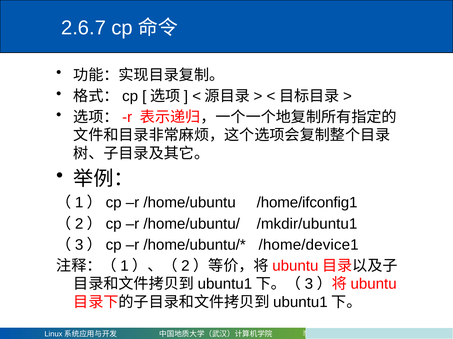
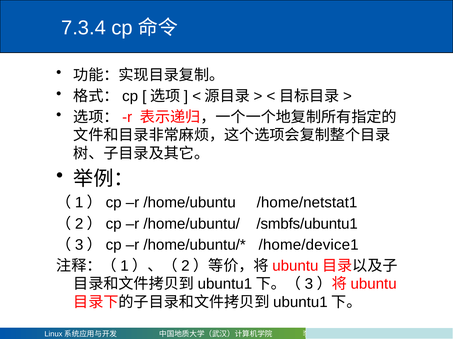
2.6.7: 2.6.7 -> 7.3.4 (84, 28)
/home/ifconfig1: /home/ifconfig1 -> /home/netstat1 (307, 203)
/mkdir/ubuntu1: /mkdir/ubuntu1 -> /smbfs/ubuntu1 (307, 224)
